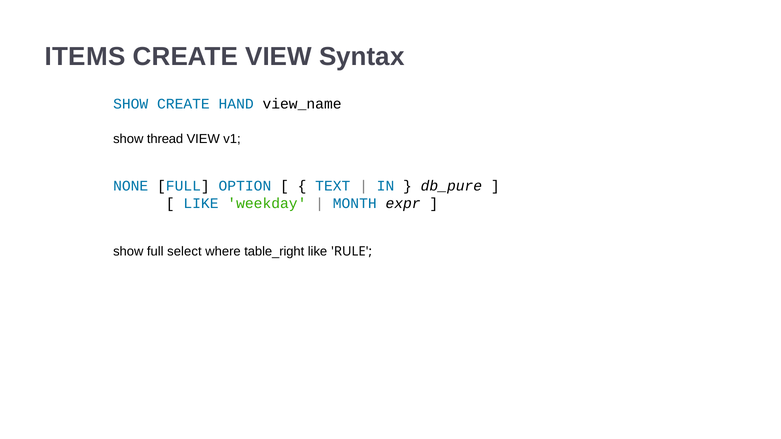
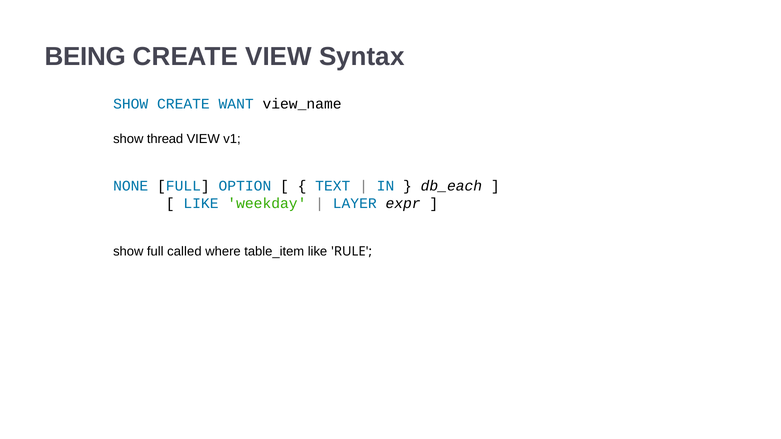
ITEMS: ITEMS -> BEING (85, 57)
HAND: HAND -> WANT (236, 104)
db_pure: db_pure -> db_each (451, 186)
MONTH: MONTH -> LAYER (355, 204)
select: select -> called (184, 251)
table_right: table_right -> table_item (274, 251)
